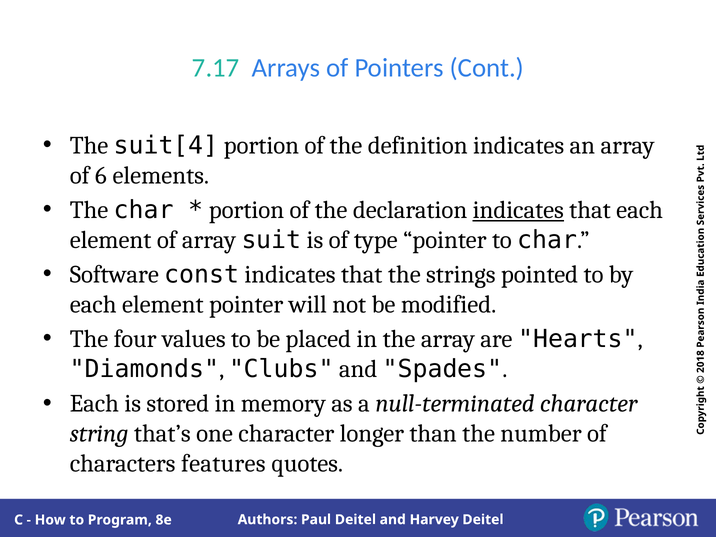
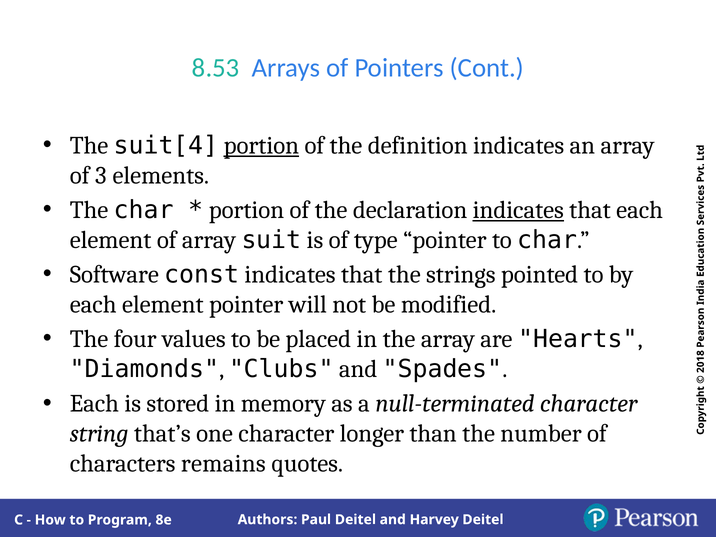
7.17: 7.17 -> 8.53 (216, 68)
portion underline: none -> present (261, 146)
6: 6 -> 3 (101, 175)
features: features -> remains (223, 463)
